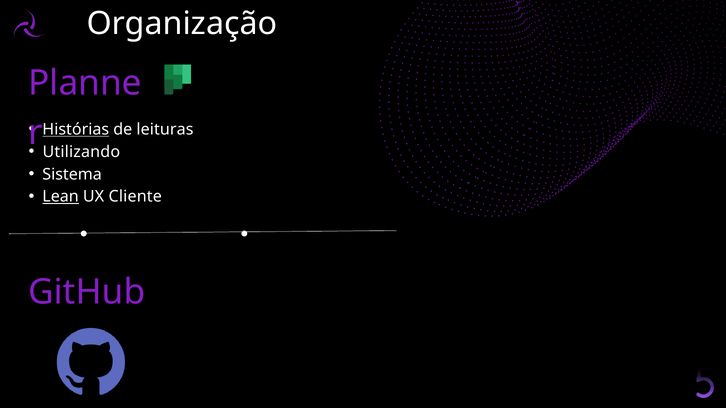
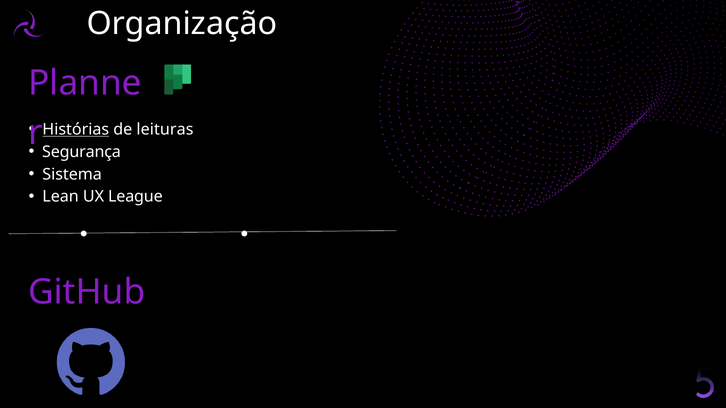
Utilizando: Utilizando -> Segurança (81, 152)
Lean underline: present -> none (61, 197)
Cliente: Cliente -> League (135, 197)
